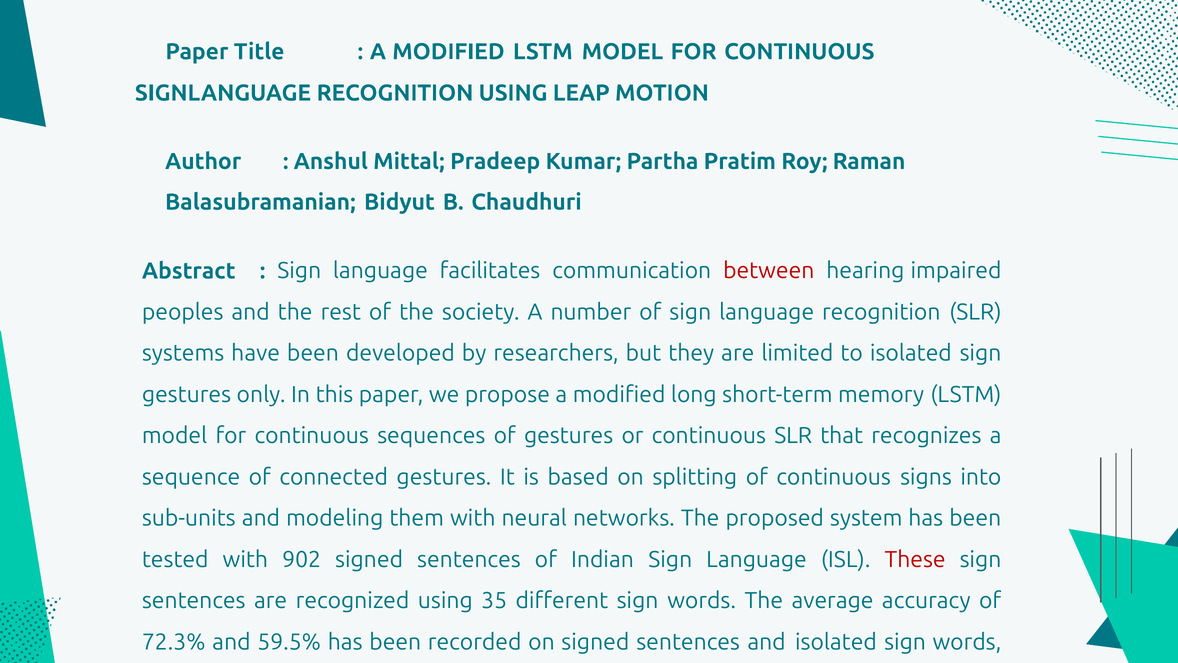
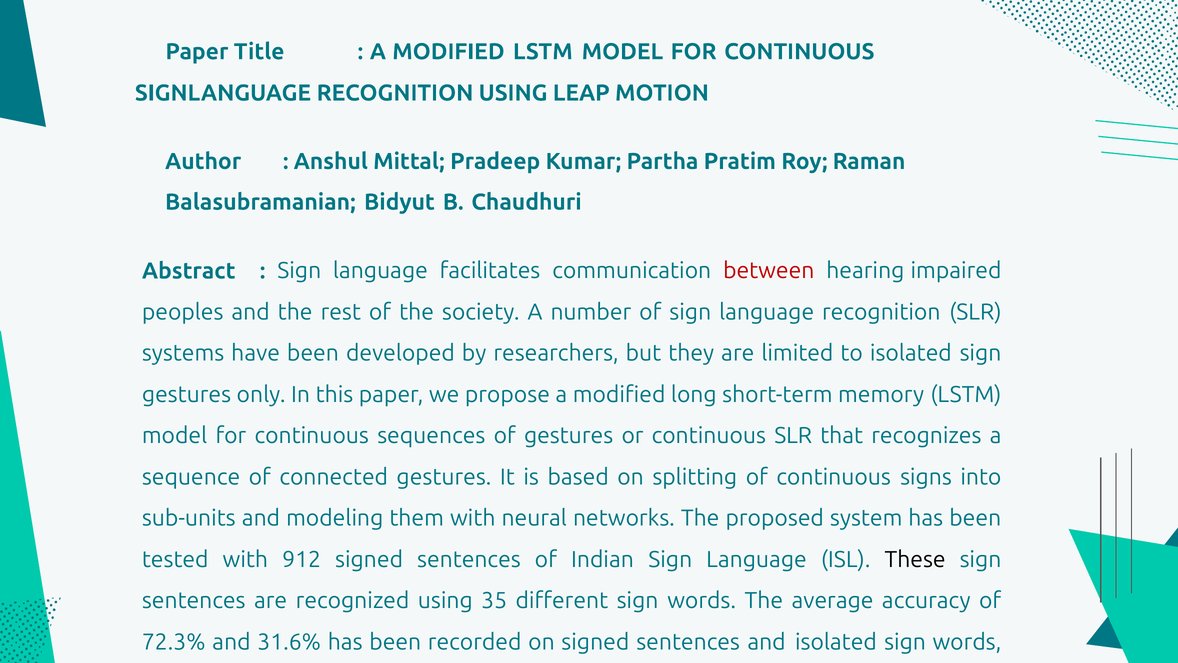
902: 902 -> 912 (302, 559)
These colour: red -> black (915, 559)
59.5%: 59.5% -> 31.6% (289, 642)
